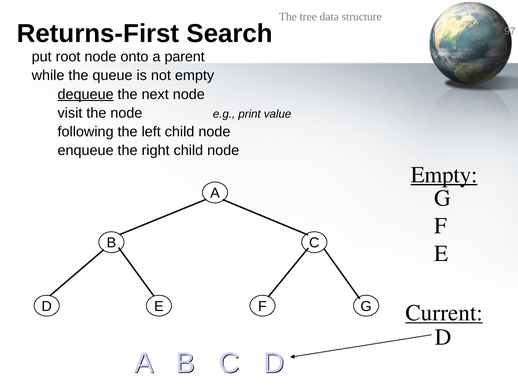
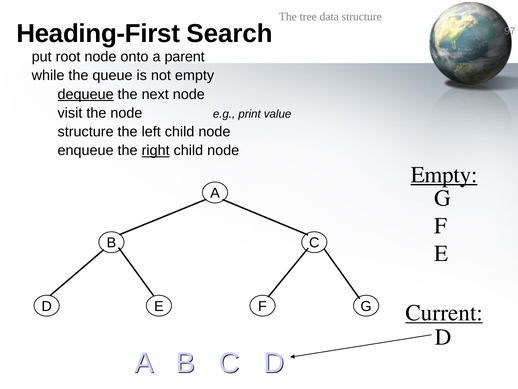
Returns-First: Returns-First -> Heading-First (98, 34)
following: following -> structure (86, 132)
right underline: none -> present (156, 150)
